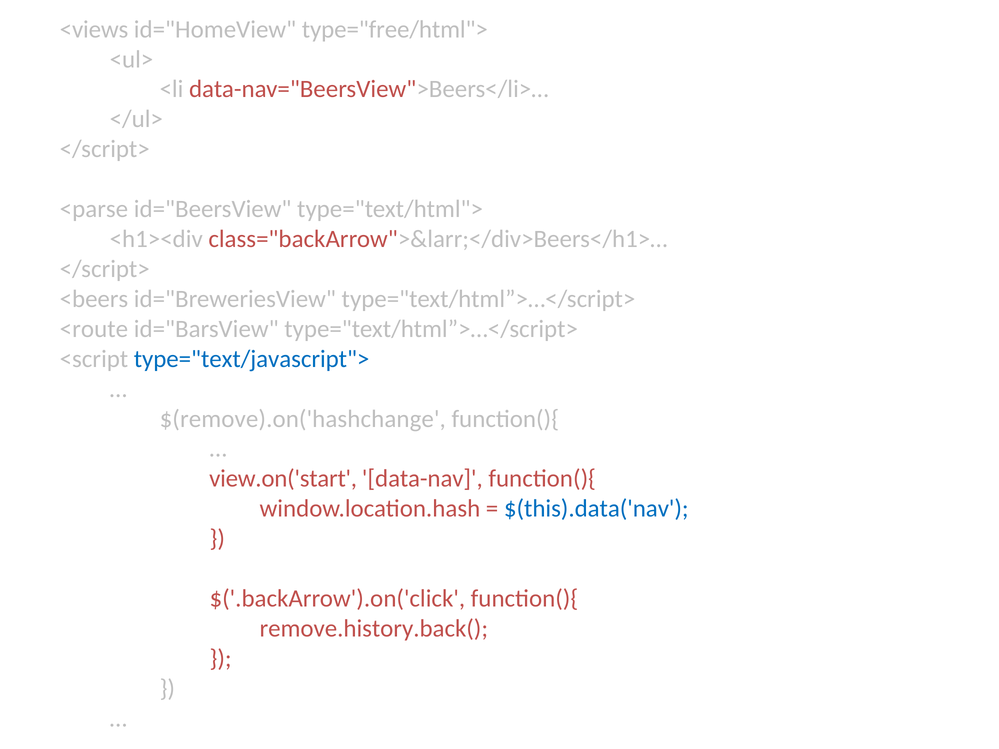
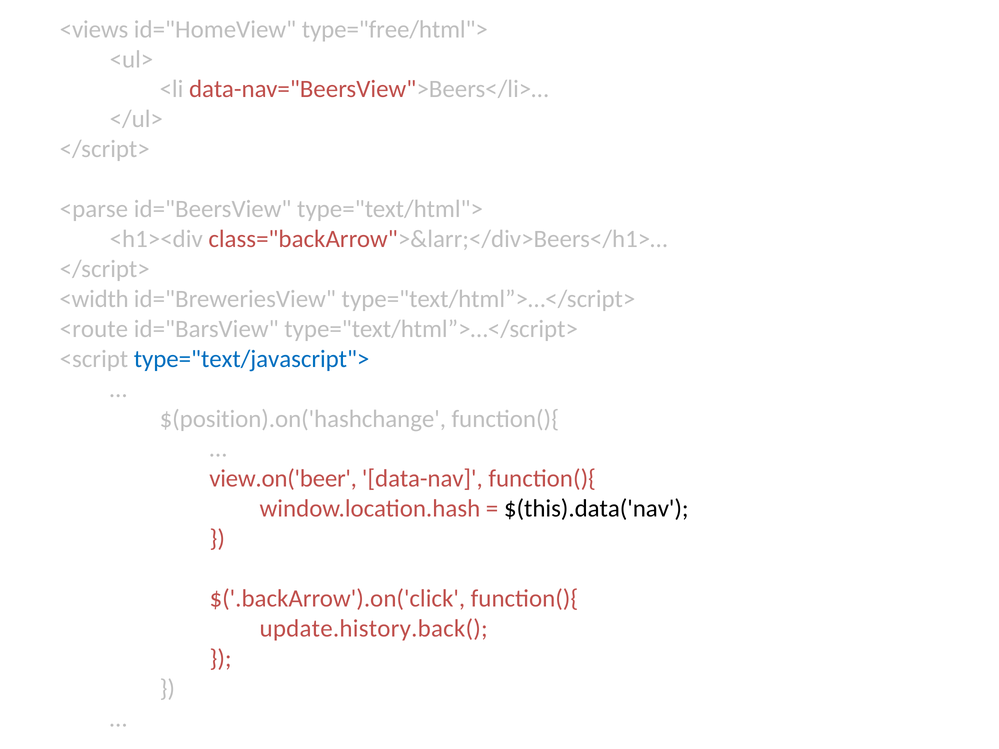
<beers: <beers -> <width (94, 299)
$(remove).on('hashchange: $(remove).on('hashchange -> $(position).on('hashchange (303, 419)
view.on('start: view.on('start -> view.on('beer (283, 479)
$(this).data('nav colour: blue -> black (596, 509)
remove.history.back(: remove.history.back( -> update.history.back( (374, 629)
